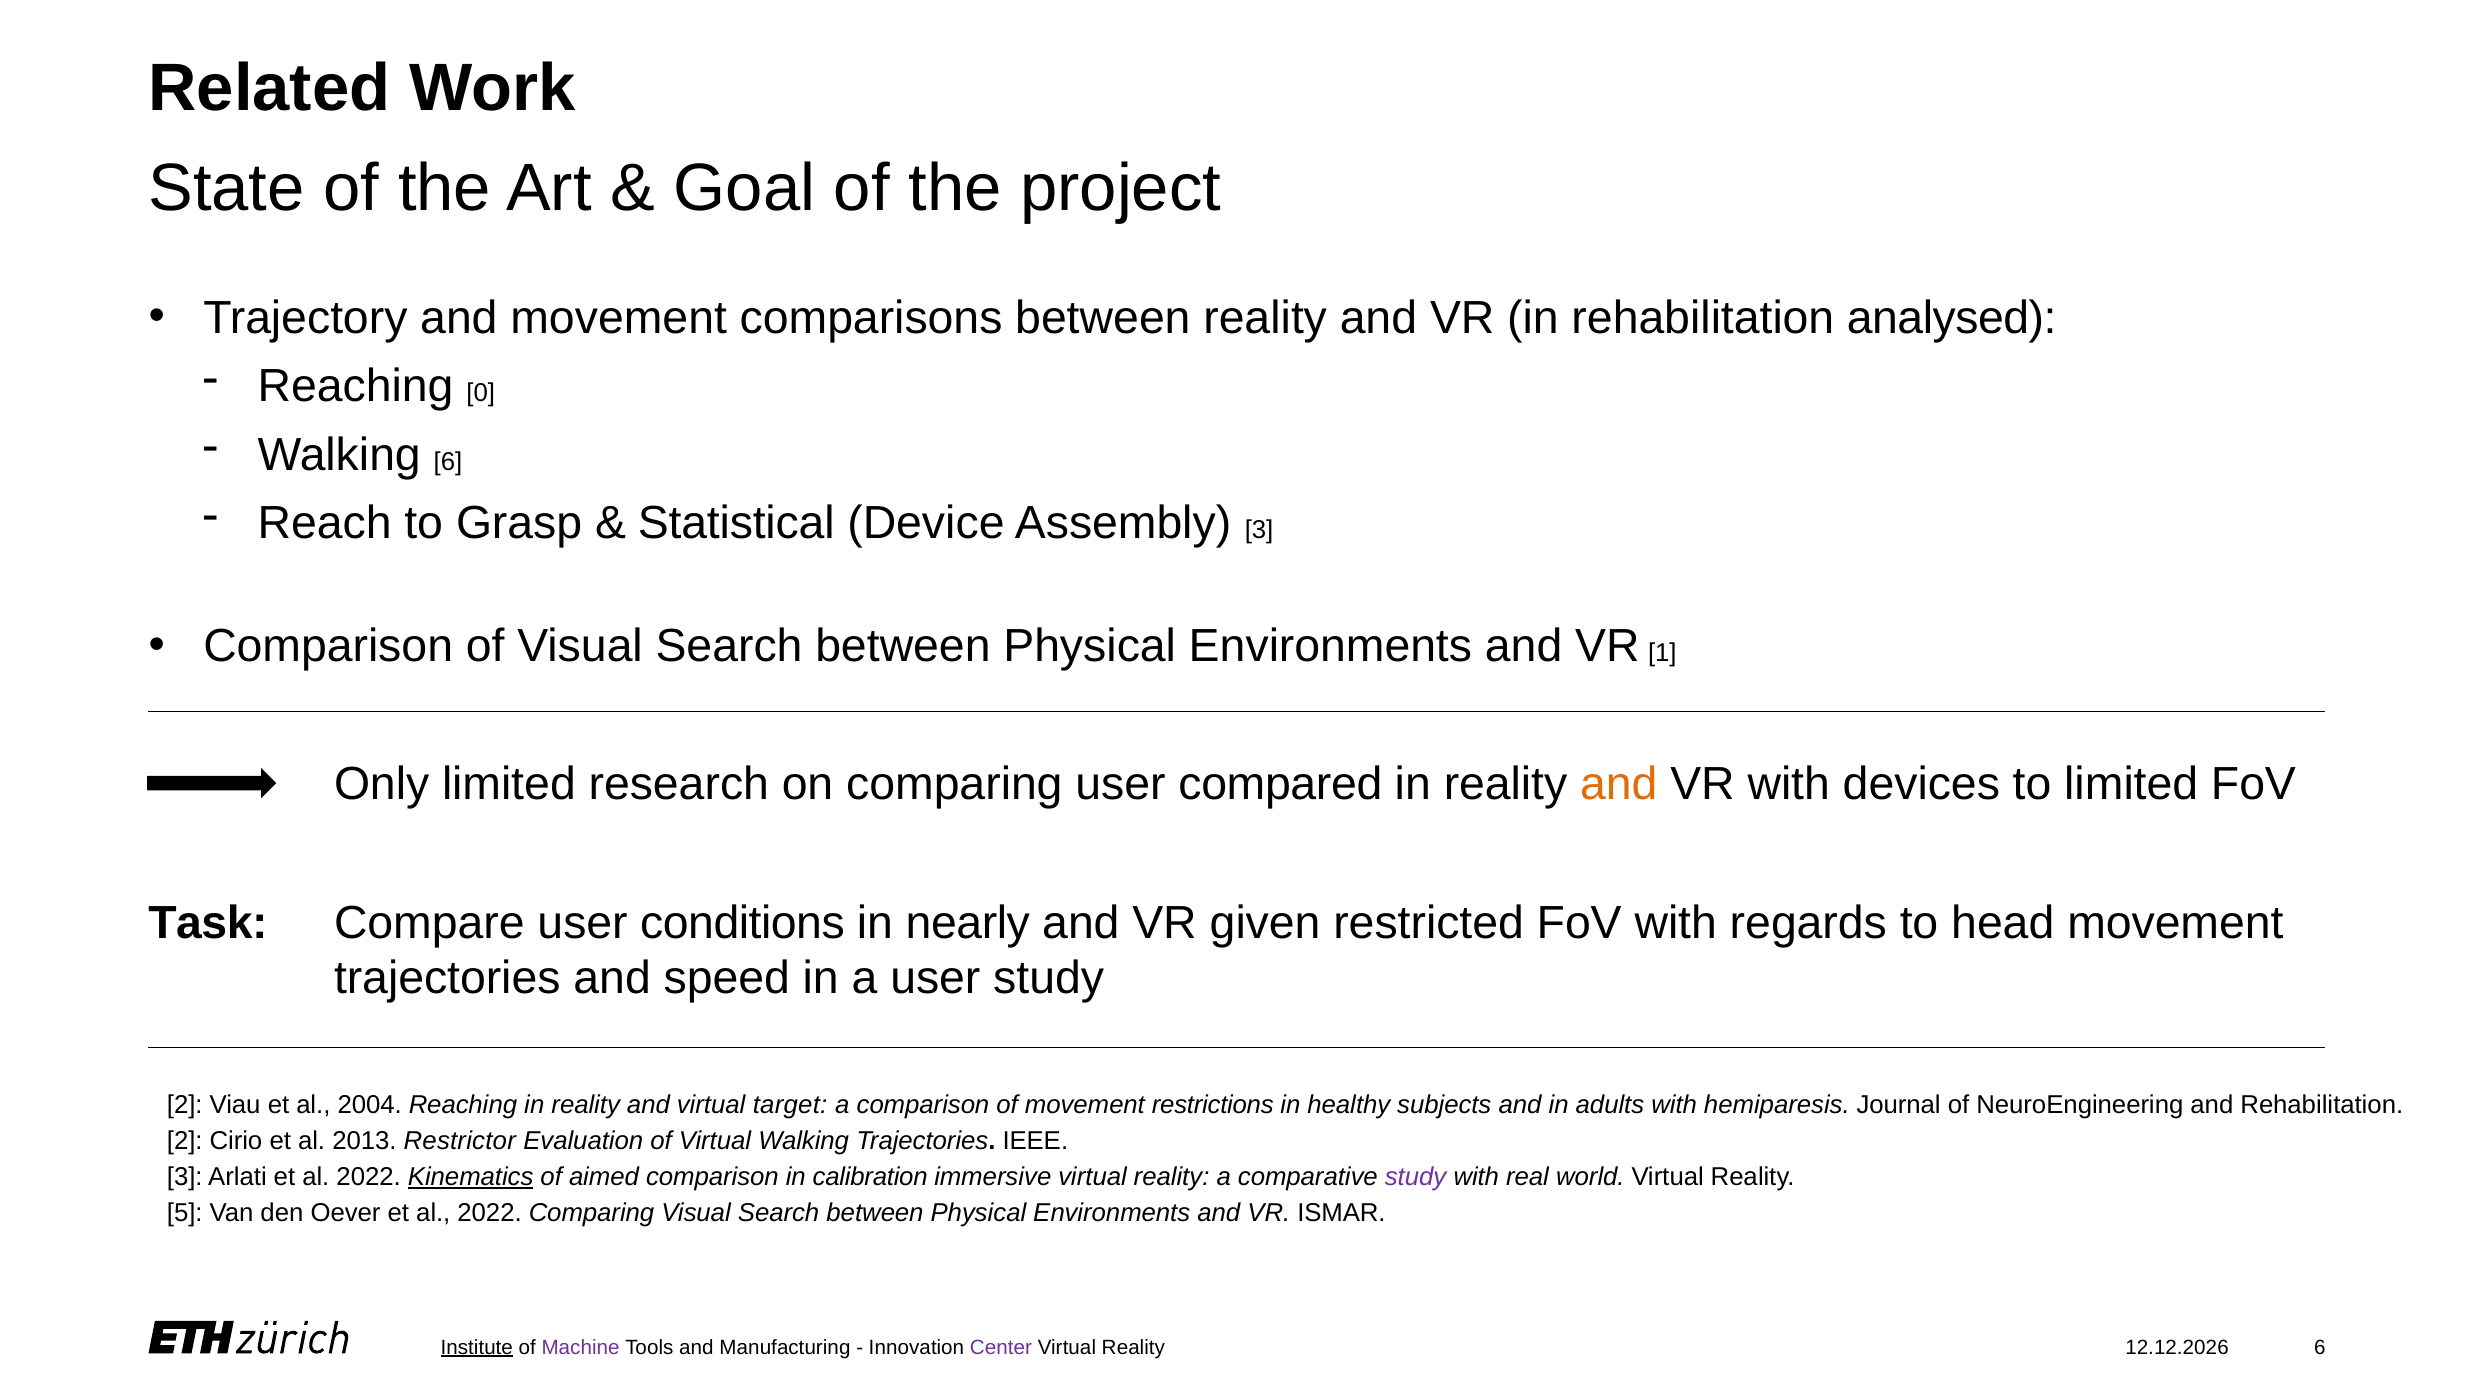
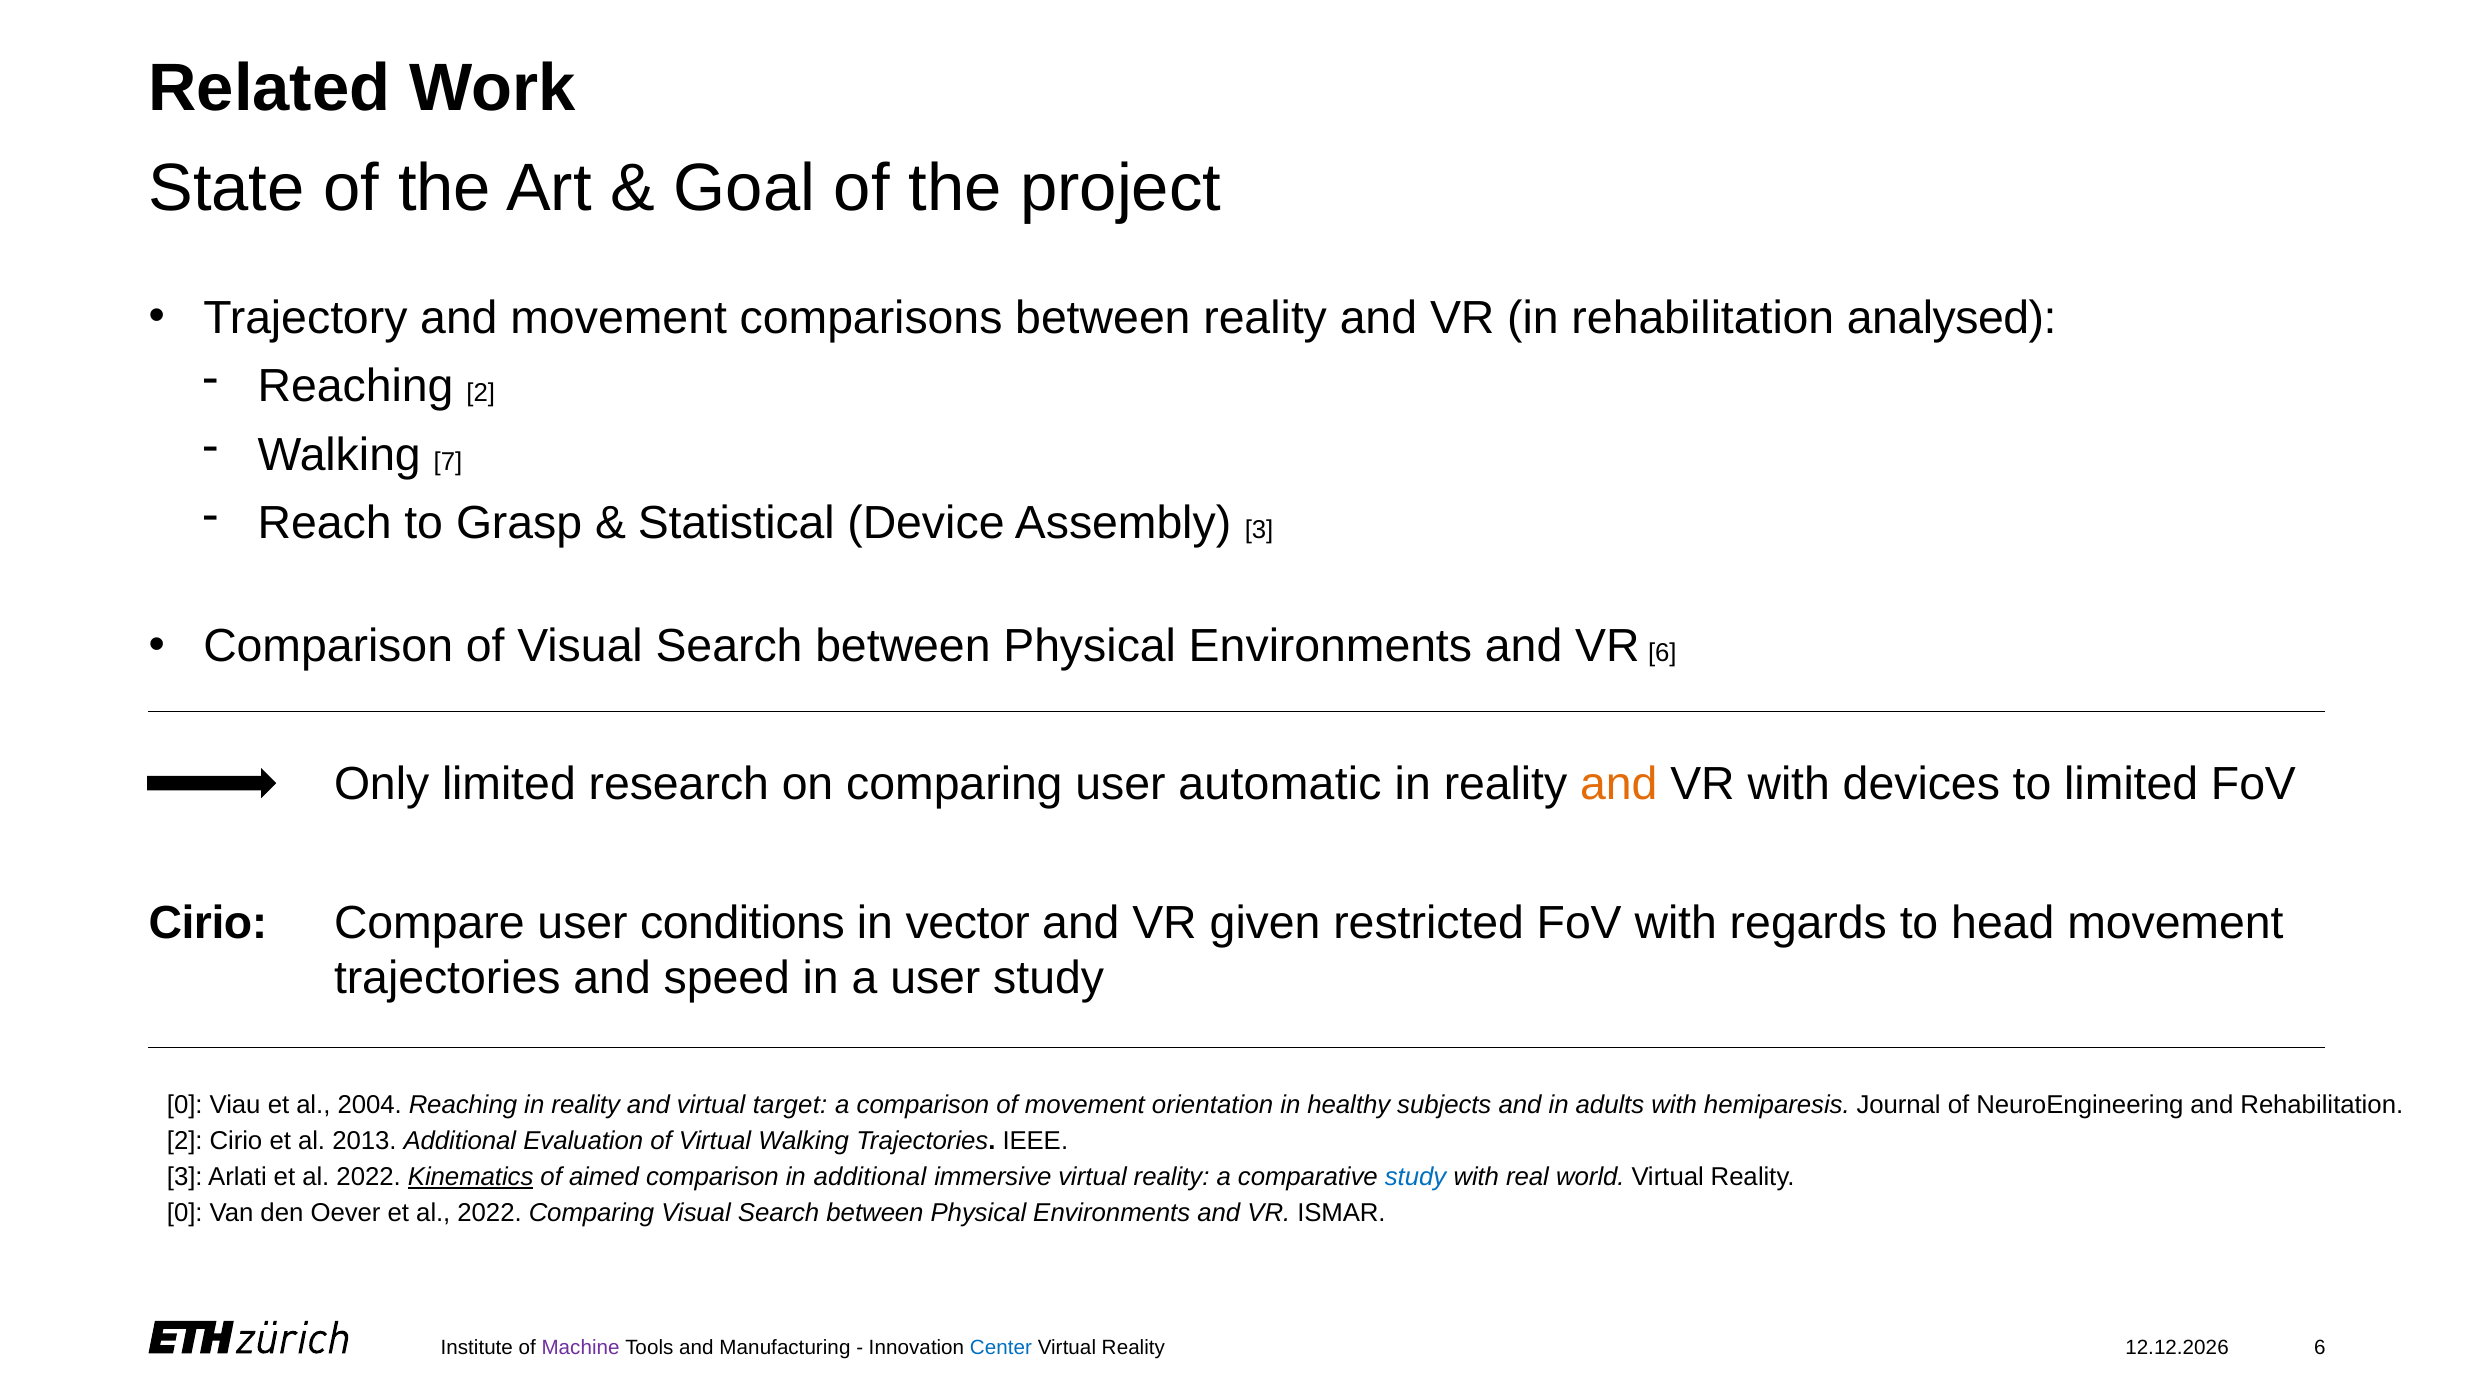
Reaching 0: 0 -> 2 (481, 393)
Walking 6: 6 -> 7 (448, 462)
VR 1: 1 -> 6 (1662, 653)
compared: compared -> automatic (1280, 784)
Task: Task -> Cirio (208, 922)
nearly: nearly -> vector (968, 922)
2: 2 -> 0 (185, 1104)
restrictions: restrictions -> orientation (1213, 1104)
2013 Restrictor: Restrictor -> Additional (460, 1141)
in calibration: calibration -> additional (870, 1177)
study colour: purple -> blue (1416, 1177)
5: 5 -> 0 (185, 1213)
Institute underline: present -> none (477, 1347)
Center colour: purple -> blue (1001, 1347)
